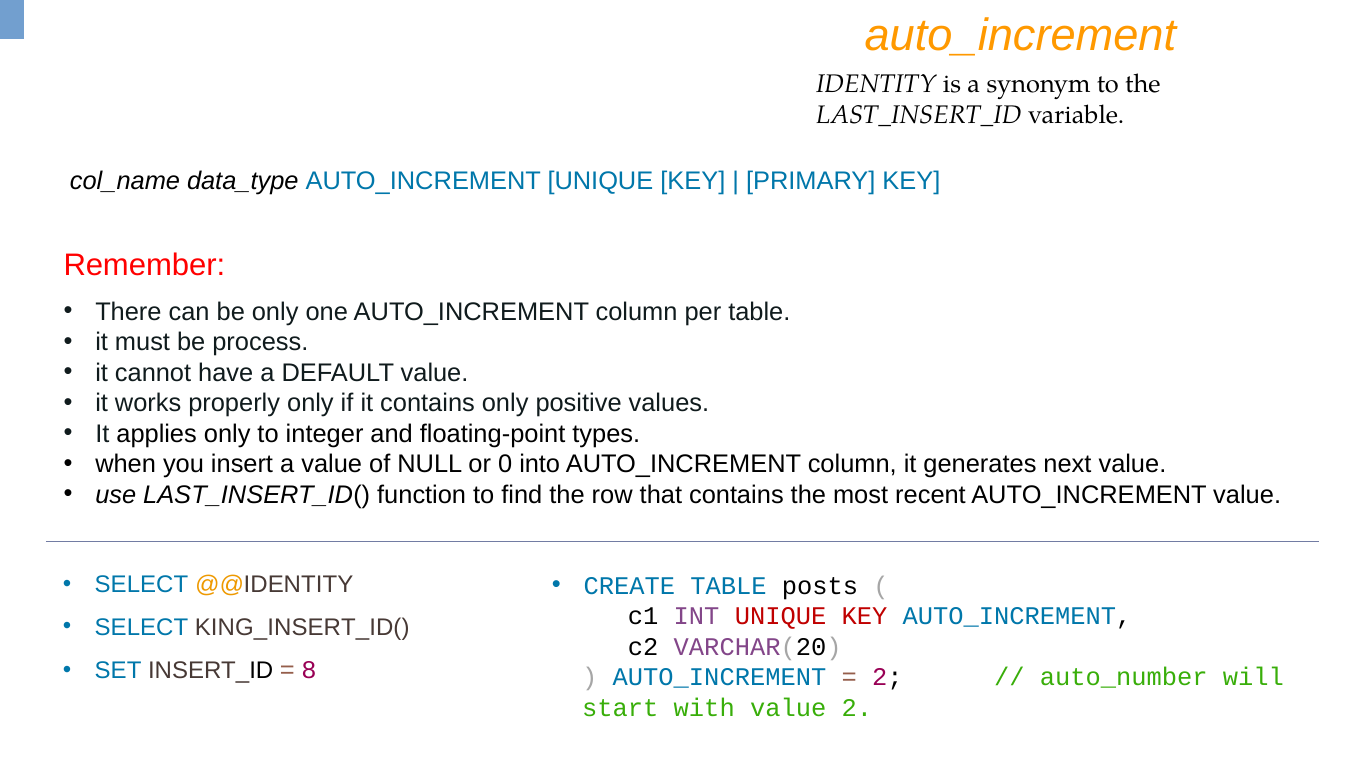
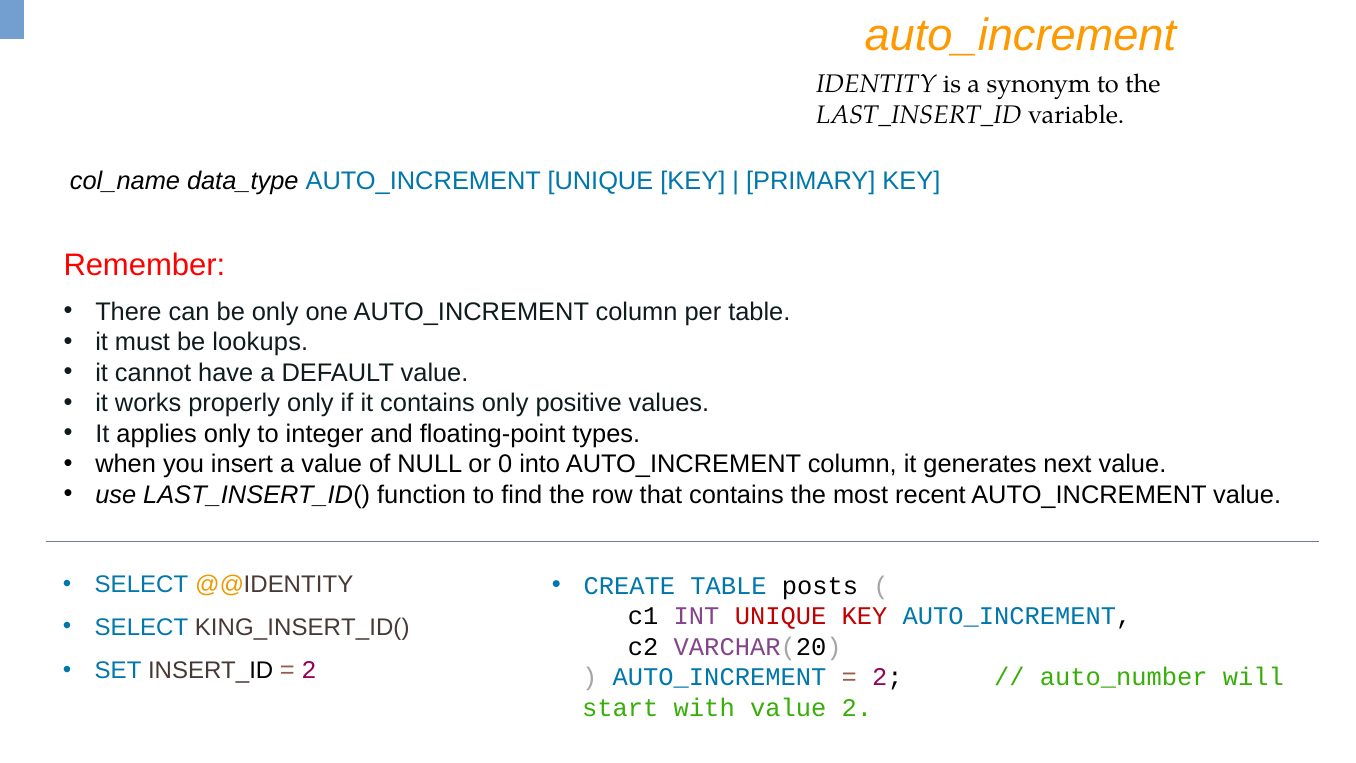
process: process -> lookups (260, 342)
8: 8 -> 2 (309, 670)
